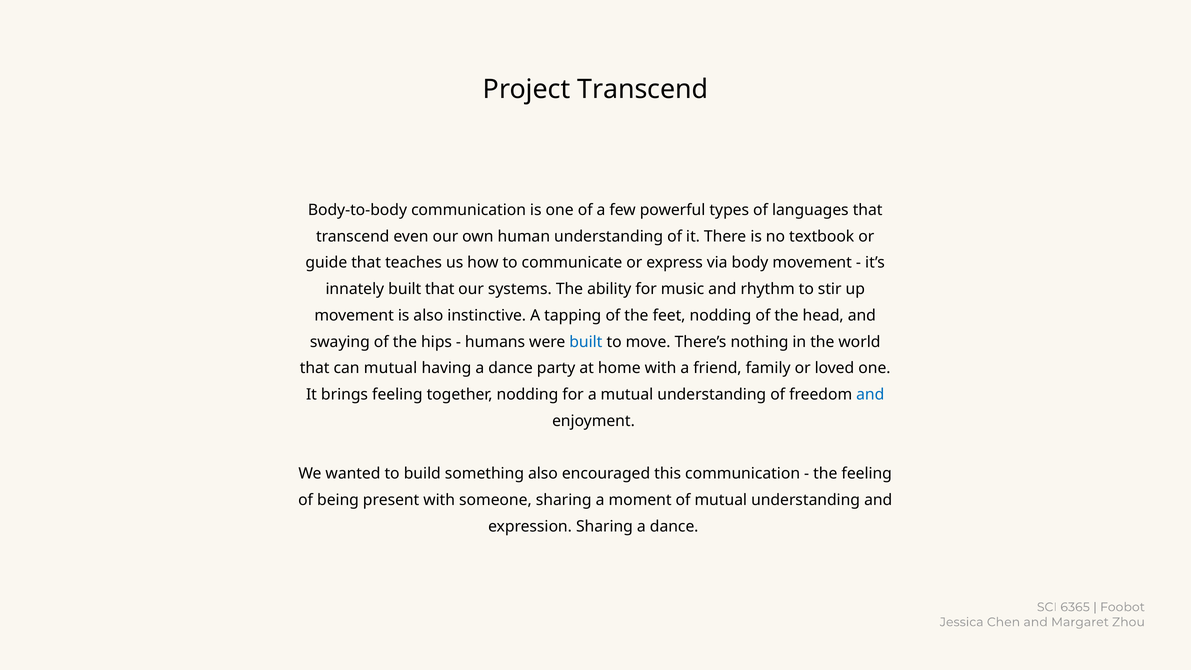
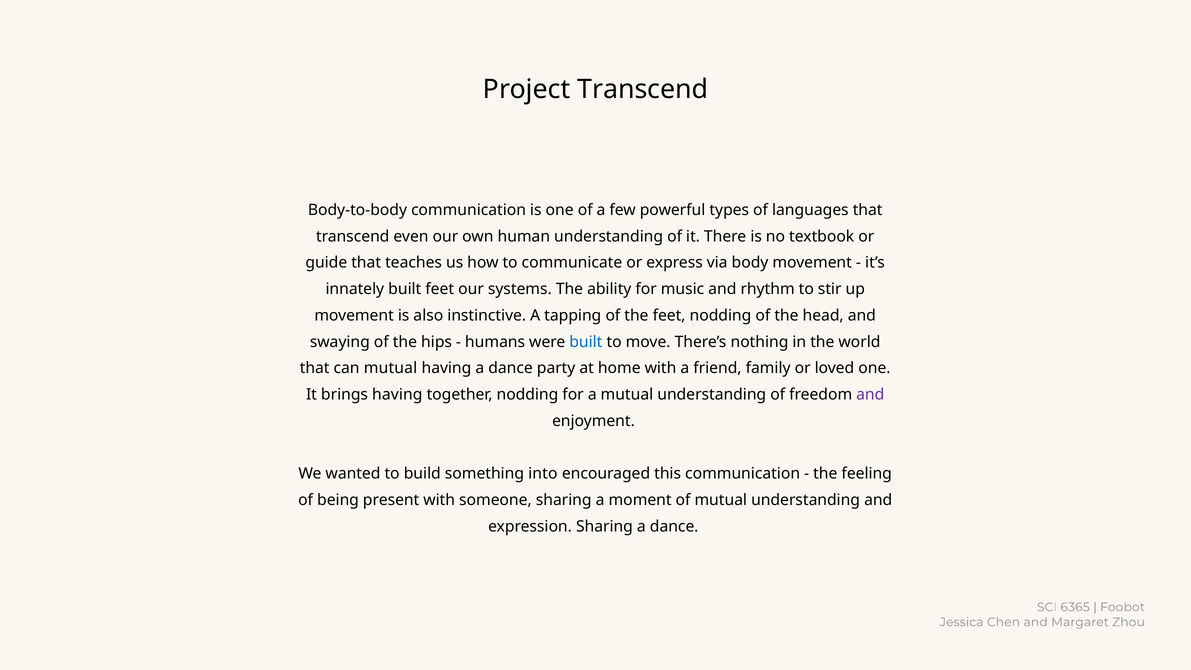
built that: that -> feet (440, 289)
brings feeling: feeling -> having (397, 395)
and colour: blue -> purple (870, 395)
something also: also -> into (543, 474)
